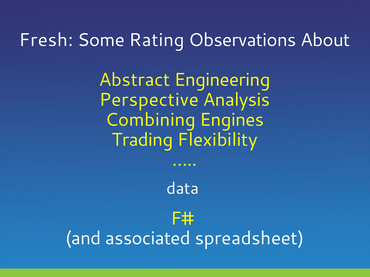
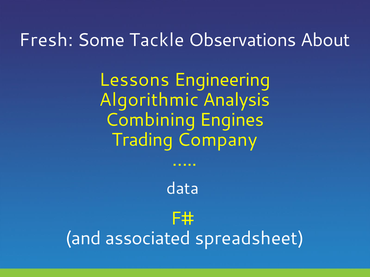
Rating: Rating -> Tackle (157, 40)
Abstract: Abstract -> Lessons (134, 80)
Perspective: Perspective -> Algorithmic (149, 100)
Flexibility: Flexibility -> Company (217, 140)
